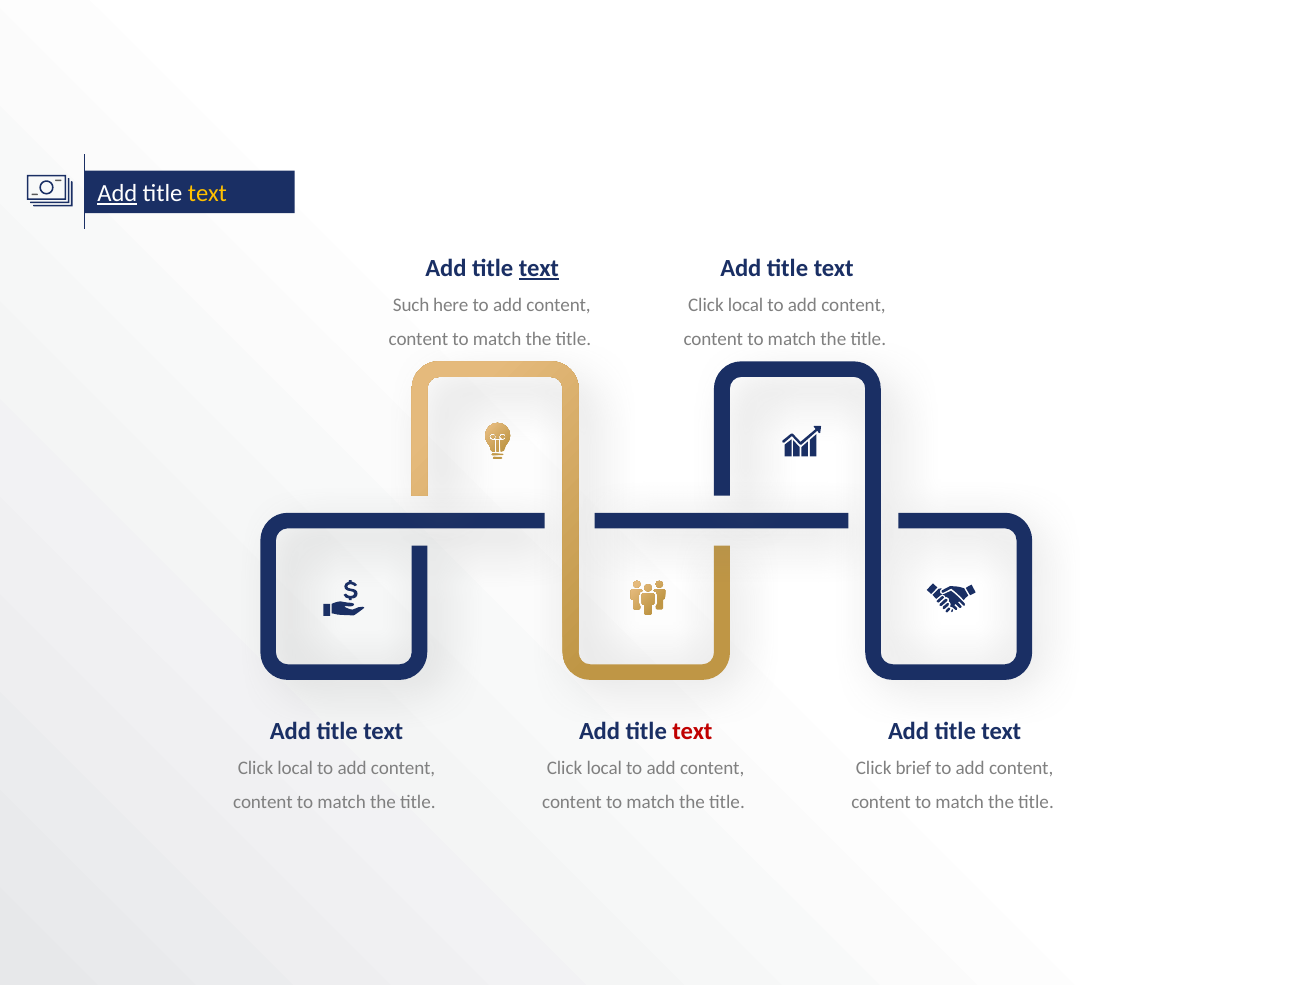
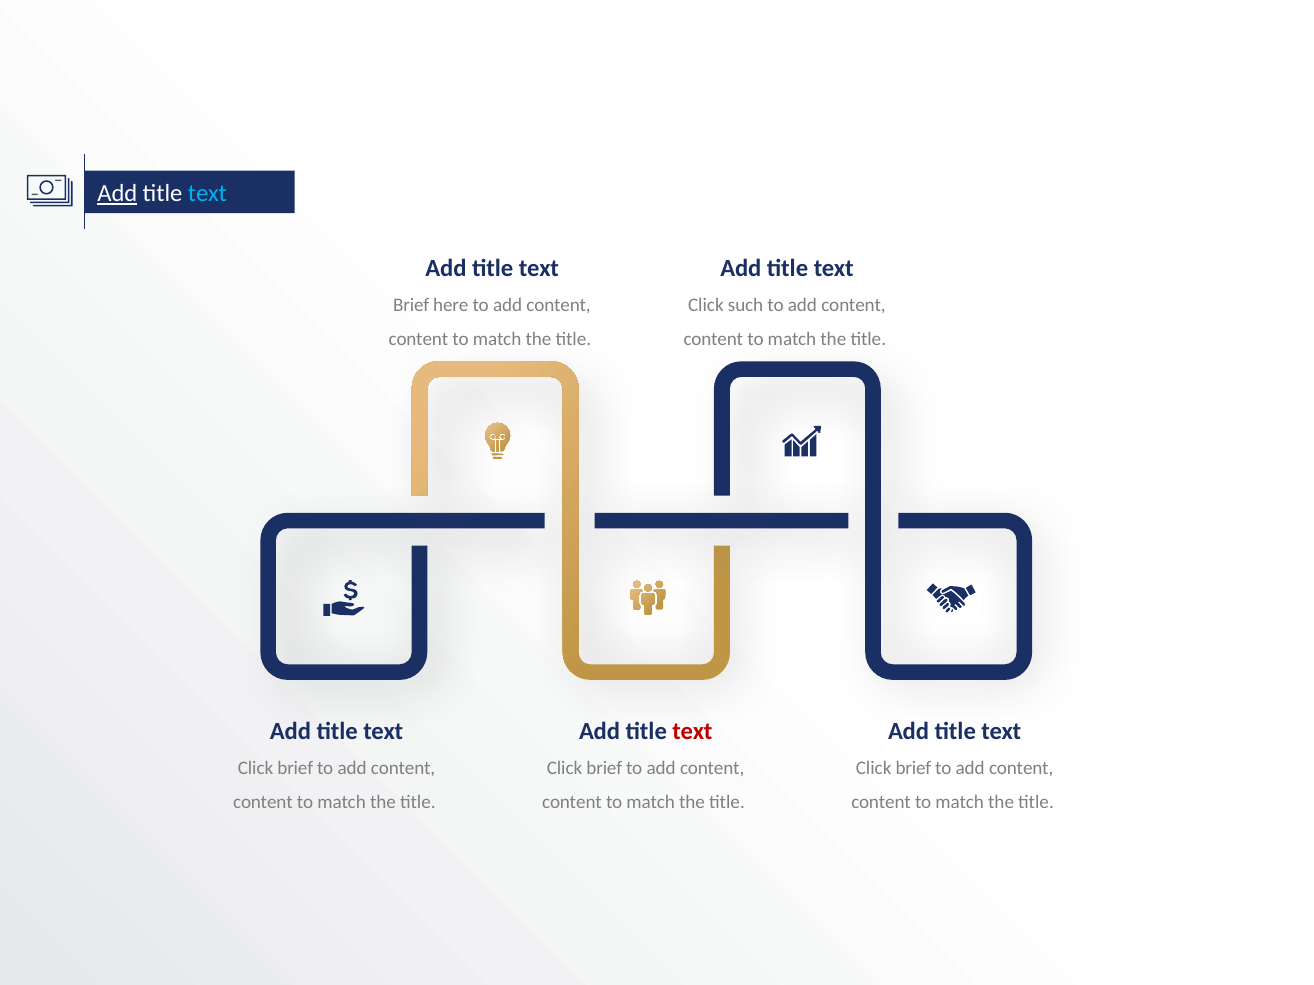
text colour: yellow -> light blue (207, 194)
text underline: present -> none (539, 269)
Such: Such -> Brief (411, 305)
local: local -> such (746, 305)
local: local -> brief (295, 768)
local: local -> brief (604, 768)
